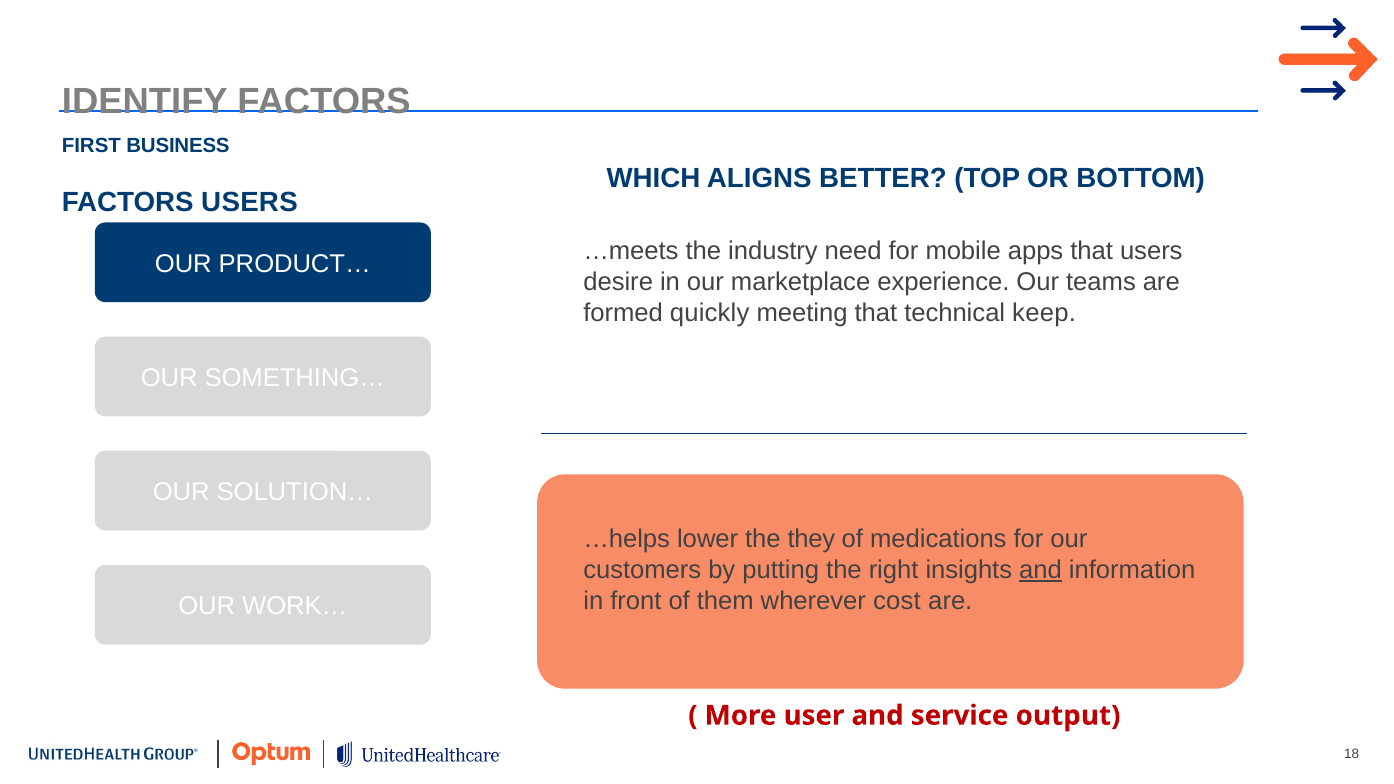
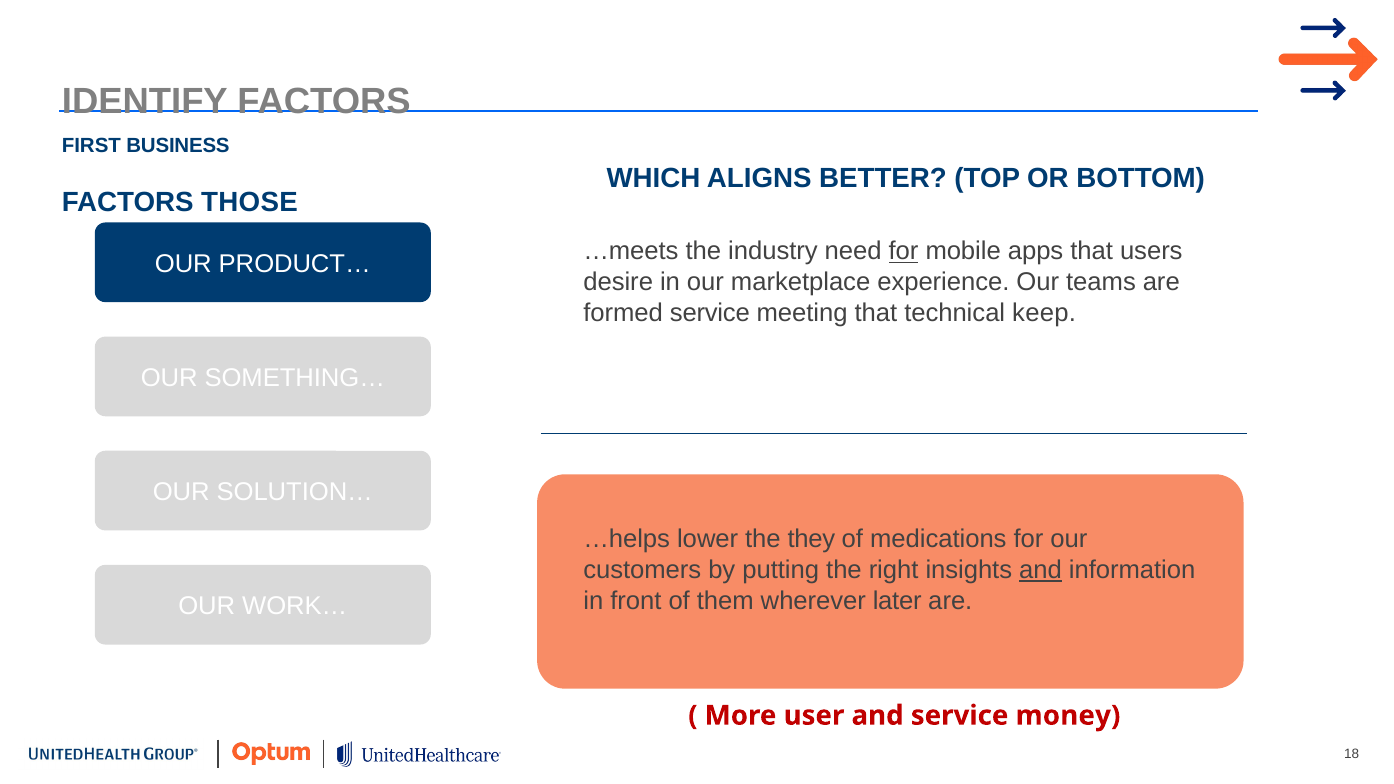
FACTORS USERS: USERS -> THOSE (249, 203)
for underline: none -> present (904, 251)
formed quickly: quickly -> service (710, 313)
cost: cost -> later (897, 601)
output: output -> money (1068, 716)
